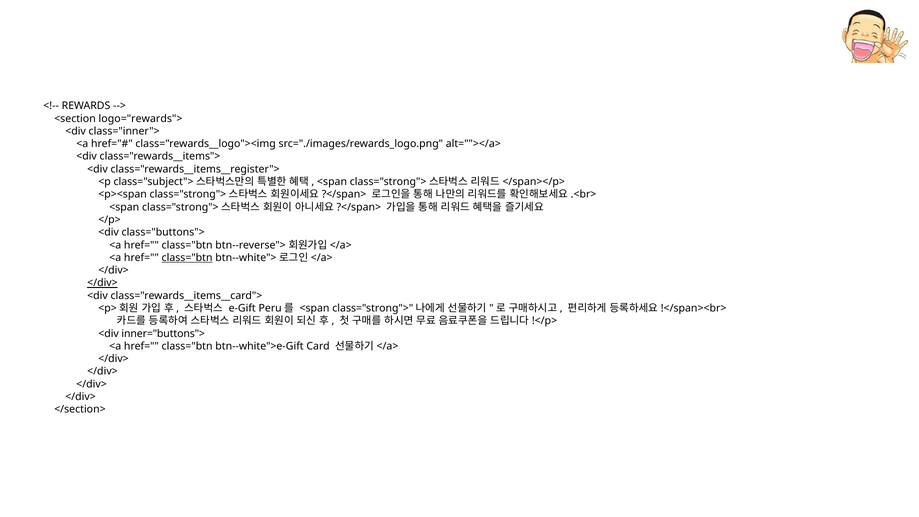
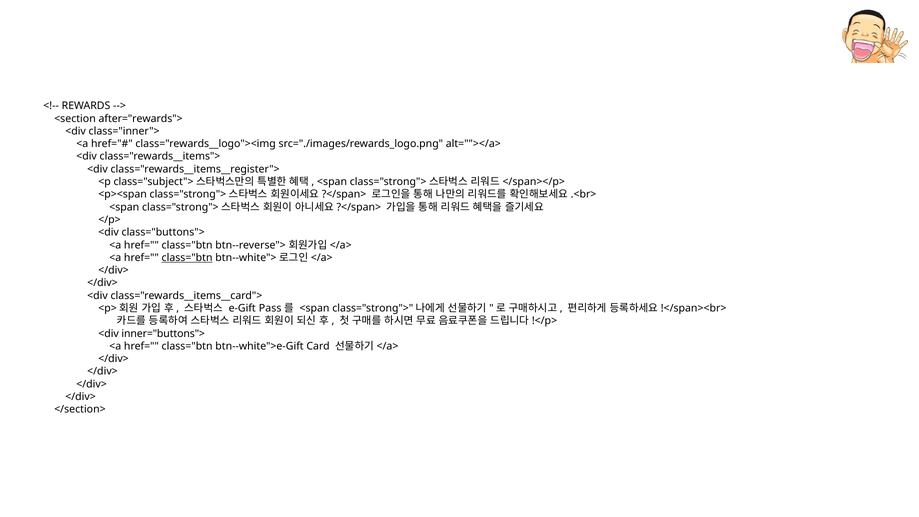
logo="rewards">: logo="rewards"> -> after="rewards"> (141, 119)
</div> underline: present -> none (102, 283)
Peru: Peru -> Pass (270, 308)
